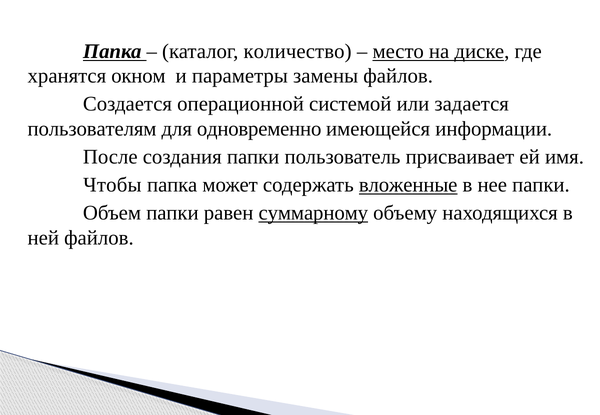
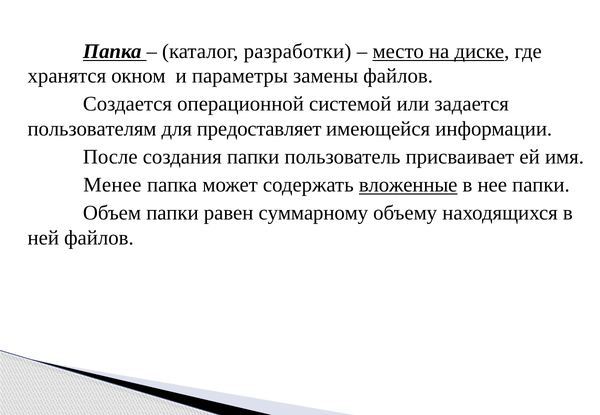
количество: количество -> разработки (298, 51)
одновременно: одновременно -> предоставляет (259, 129)
Чтобы: Чтобы -> Менее (112, 185)
суммарному underline: present -> none (313, 213)
